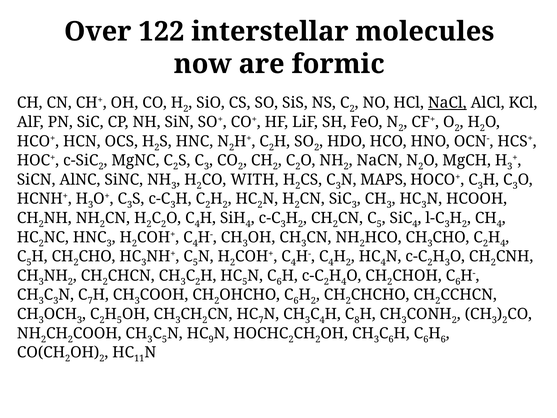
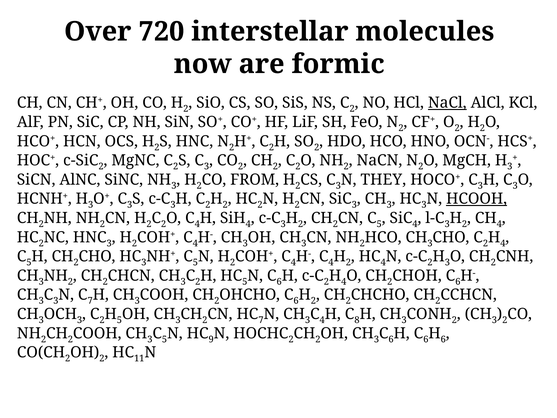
122: 122 -> 720 (161, 32)
WITH: WITH -> FROM (255, 180)
MAPS: MAPS -> THEY (383, 180)
HCOOH underline: none -> present (477, 199)
